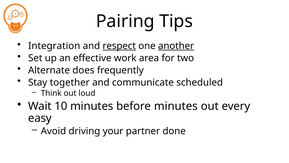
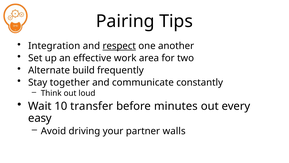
another underline: present -> none (176, 46)
does: does -> build (84, 70)
scheduled: scheduled -> constantly (200, 82)
10 minutes: minutes -> transfer (92, 106)
done: done -> walls (174, 131)
